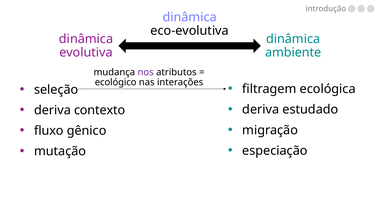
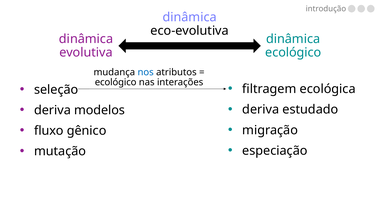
ambiente: ambiente -> ecológico (293, 53)
nos colour: purple -> blue (146, 72)
contexto: contexto -> modelos (100, 110)
